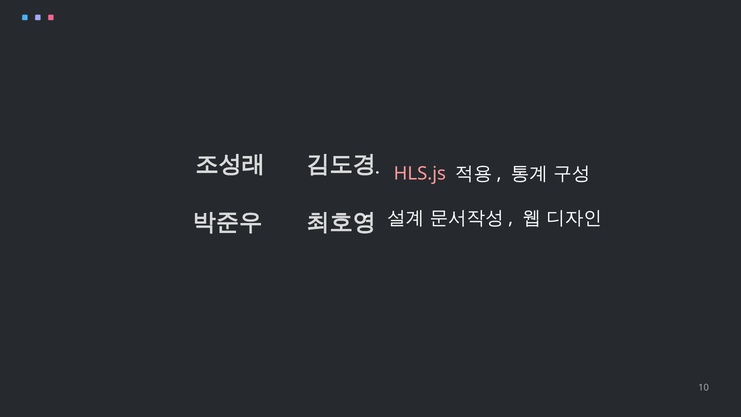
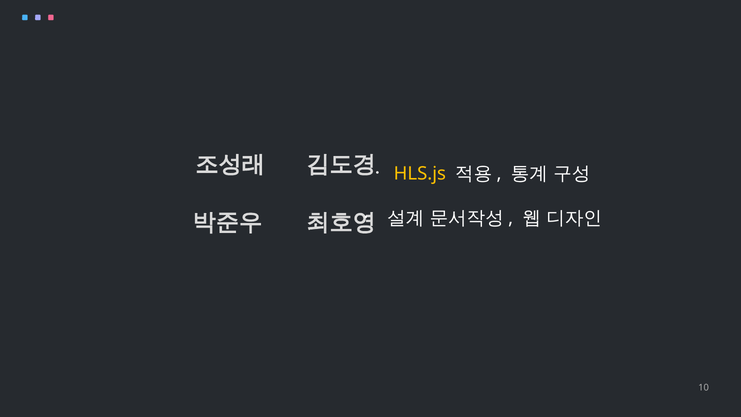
HLS.js colour: pink -> yellow (420, 174)
